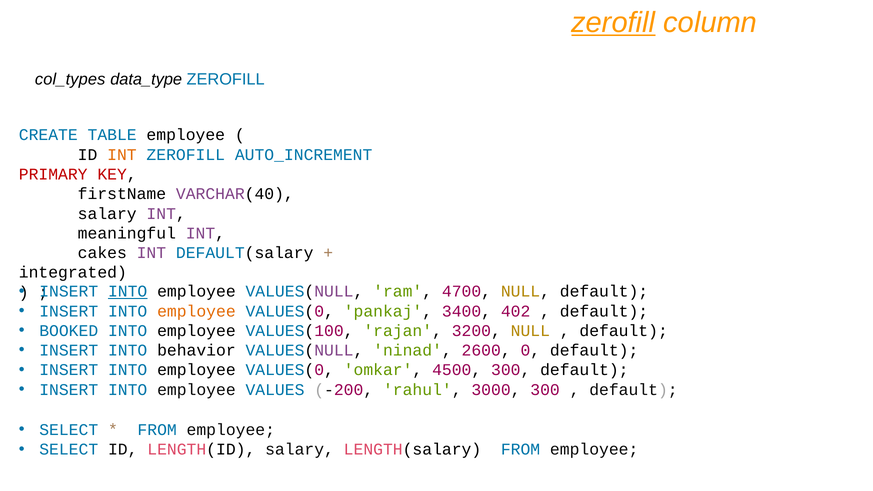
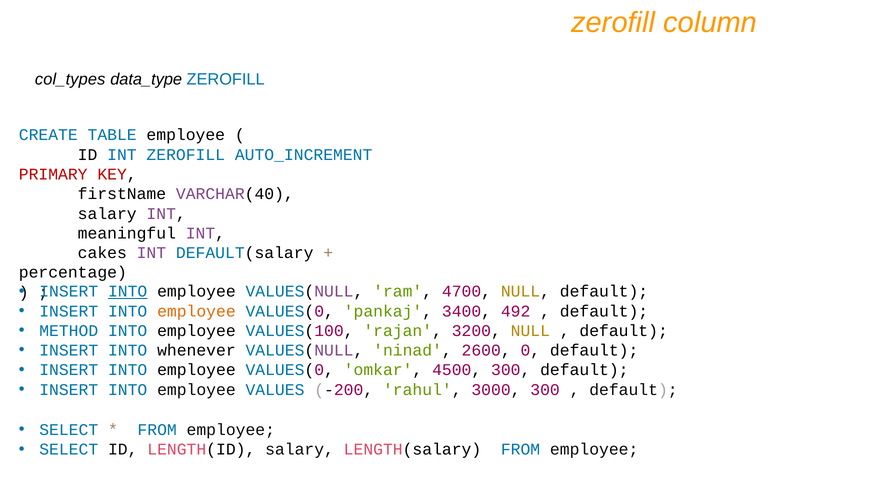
zerofill underline: present -> none (613, 23)
INT colour: orange -> blue (122, 155)
integrated: integrated -> percentage (73, 273)
402: 402 -> 492 (516, 311)
BOOKED: BOOKED -> METHOD (69, 331)
behavior: behavior -> whenever (196, 350)
